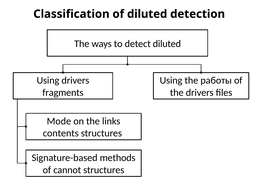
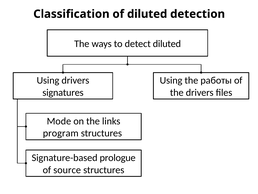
fragments: fragments -> signatures (63, 92)
contents: contents -> program (61, 133)
methods: methods -> prologue (118, 157)
cannot: cannot -> source (67, 169)
